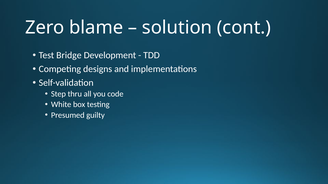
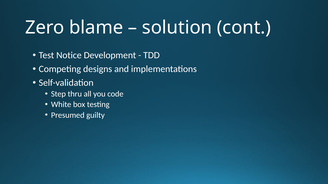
Bridge: Bridge -> Notice (69, 55)
